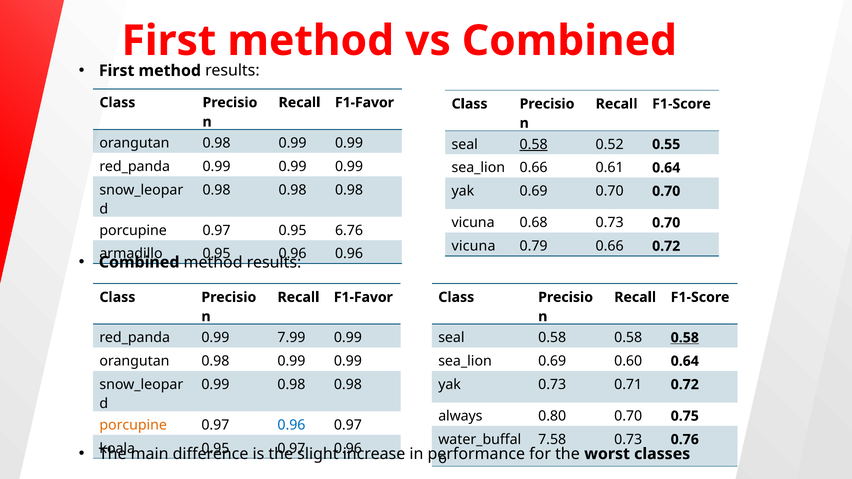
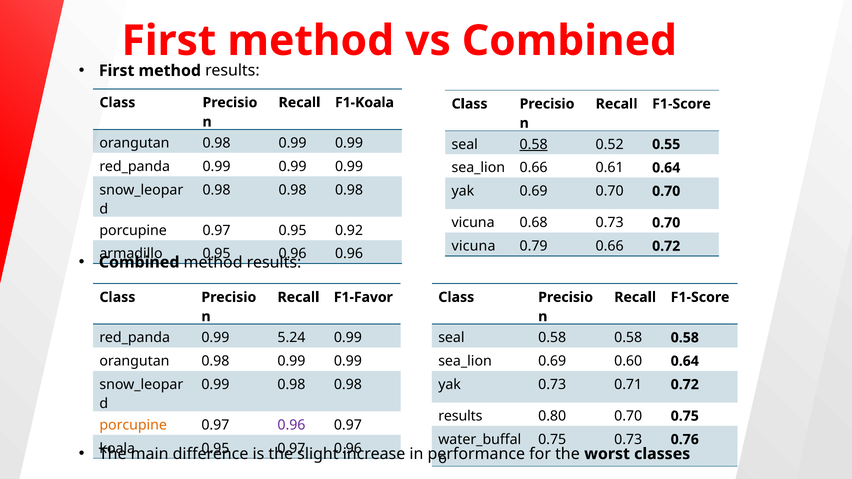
F1-Favor: F1-Favor -> F1-Koala (364, 103)
6.76: 6.76 -> 0.92 (349, 230)
7.99: 7.99 -> 5.24 (291, 338)
0.58 underline: present -> none (685, 338)
always: always -> results (460, 416)
0.96 colour: blue -> purple (291, 425)
7.58: 7.58 -> 0.75 (552, 440)
